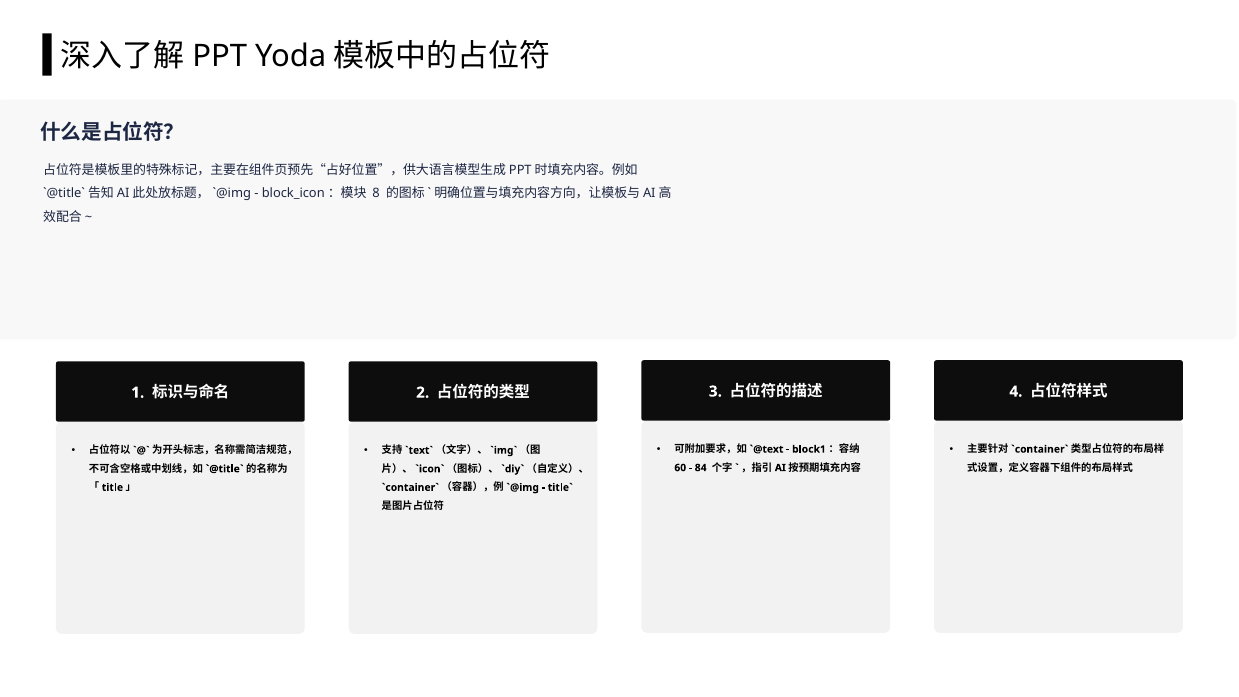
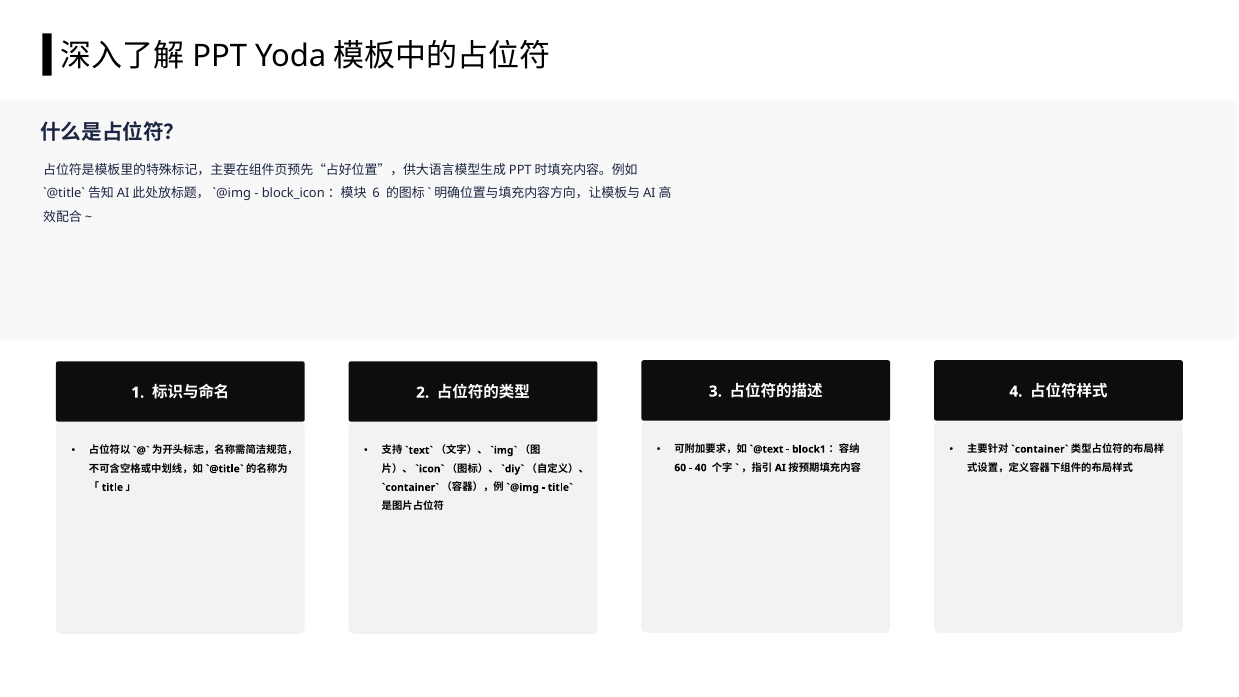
8: 8 -> 6 (376, 194)
84: 84 -> 40 (701, 468)
